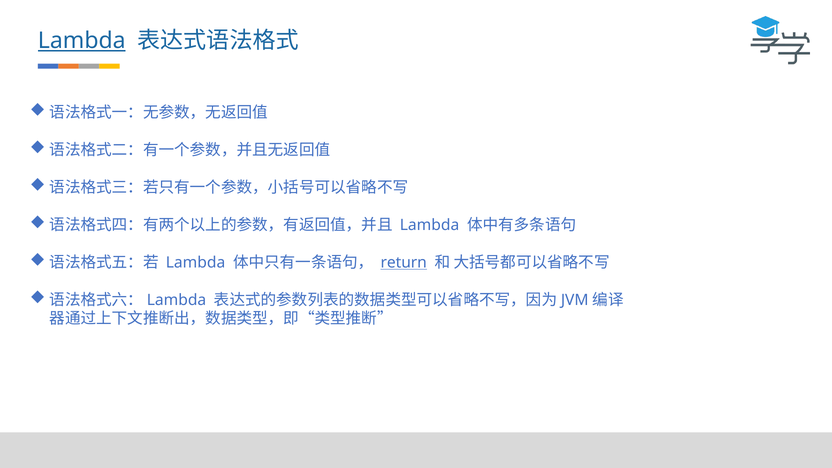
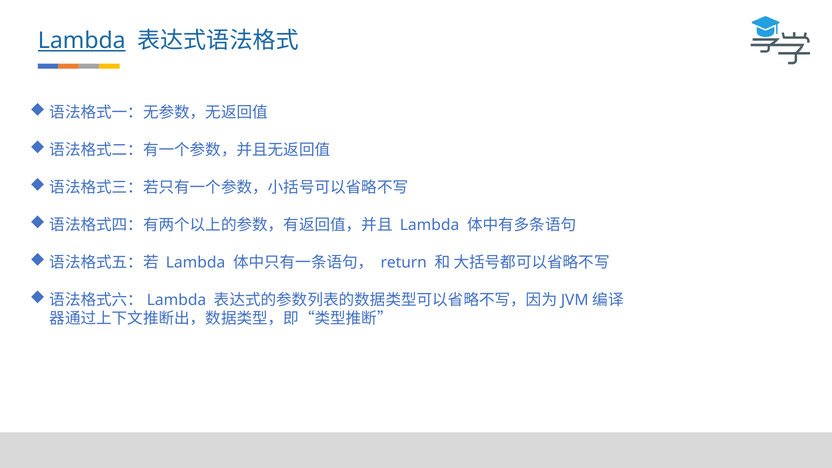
return underline: present -> none (404, 263)
